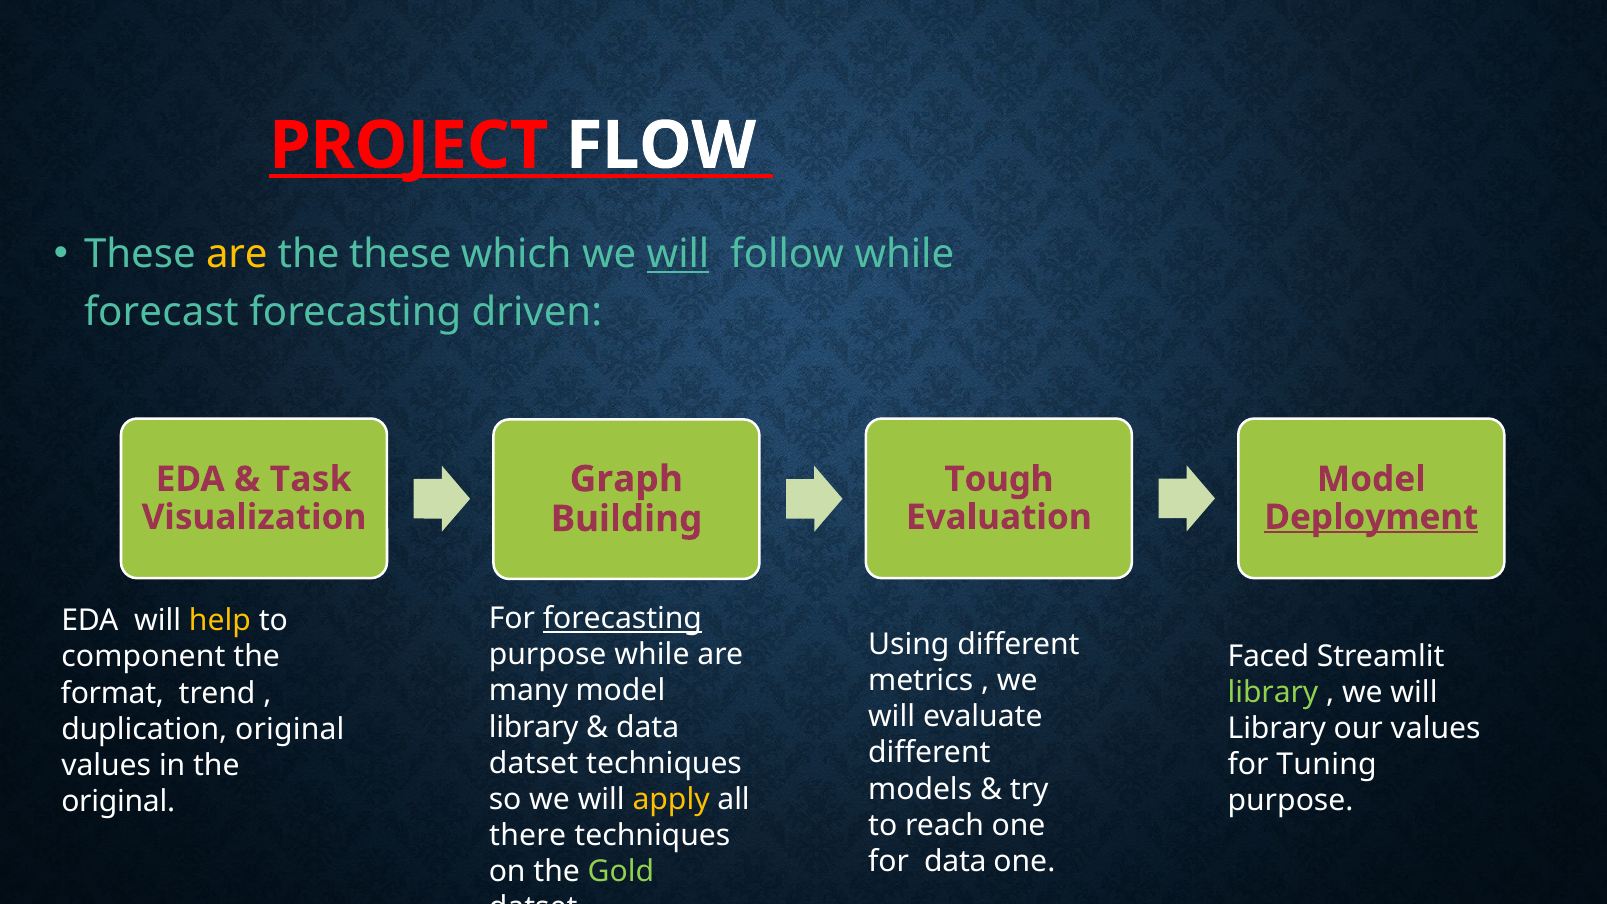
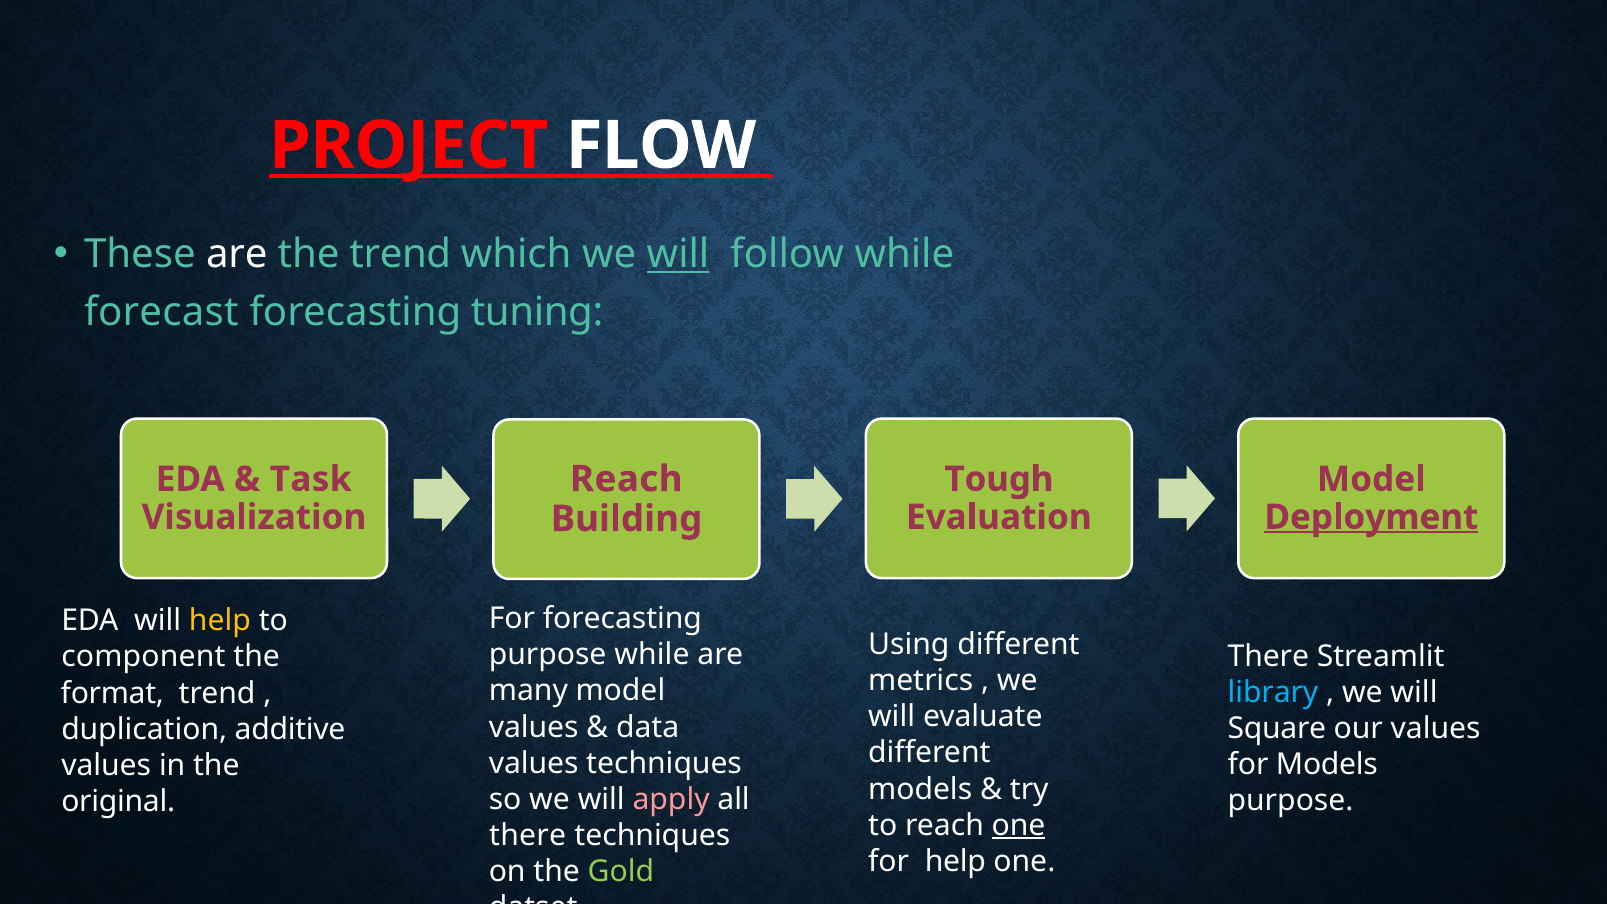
are colour: yellow -> white (237, 255)
the these: these -> trend (400, 255)
driven: driven -> tuning (537, 312)
Graph: Graph -> Reach (626, 479)
forecasting underline: present -> none (622, 619)
Faced: Faced -> There (1268, 656)
library colour: light green -> light blue (1273, 692)
library: library -> values (534, 727)
Library: Library -> Square (1277, 728)
duplication original: original -> additive (290, 729)
datset: datset -> values (534, 763)
for Tuning: Tuning -> Models (1327, 764)
apply colour: yellow -> pink (671, 799)
one underline: none -> present (1019, 825)
for data: data -> help (955, 861)
